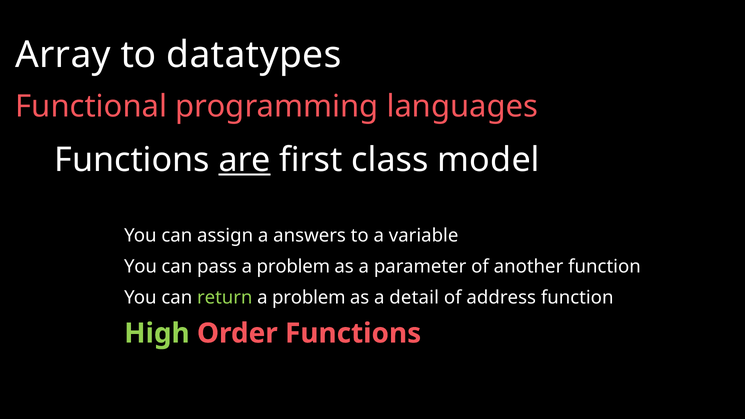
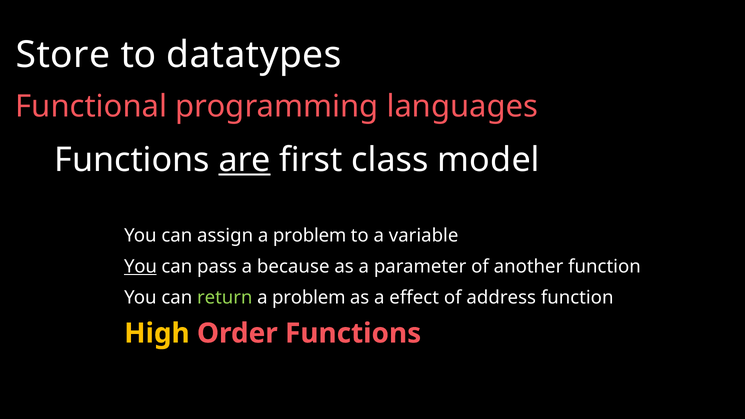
Array: Array -> Store (63, 55)
assign a answers: answers -> problem (310, 235)
You underline: none -> present (140, 266)
pass a problem: problem -> because (293, 266)
detail: detail -> effect (414, 297)
High colour: light green -> yellow (157, 333)
